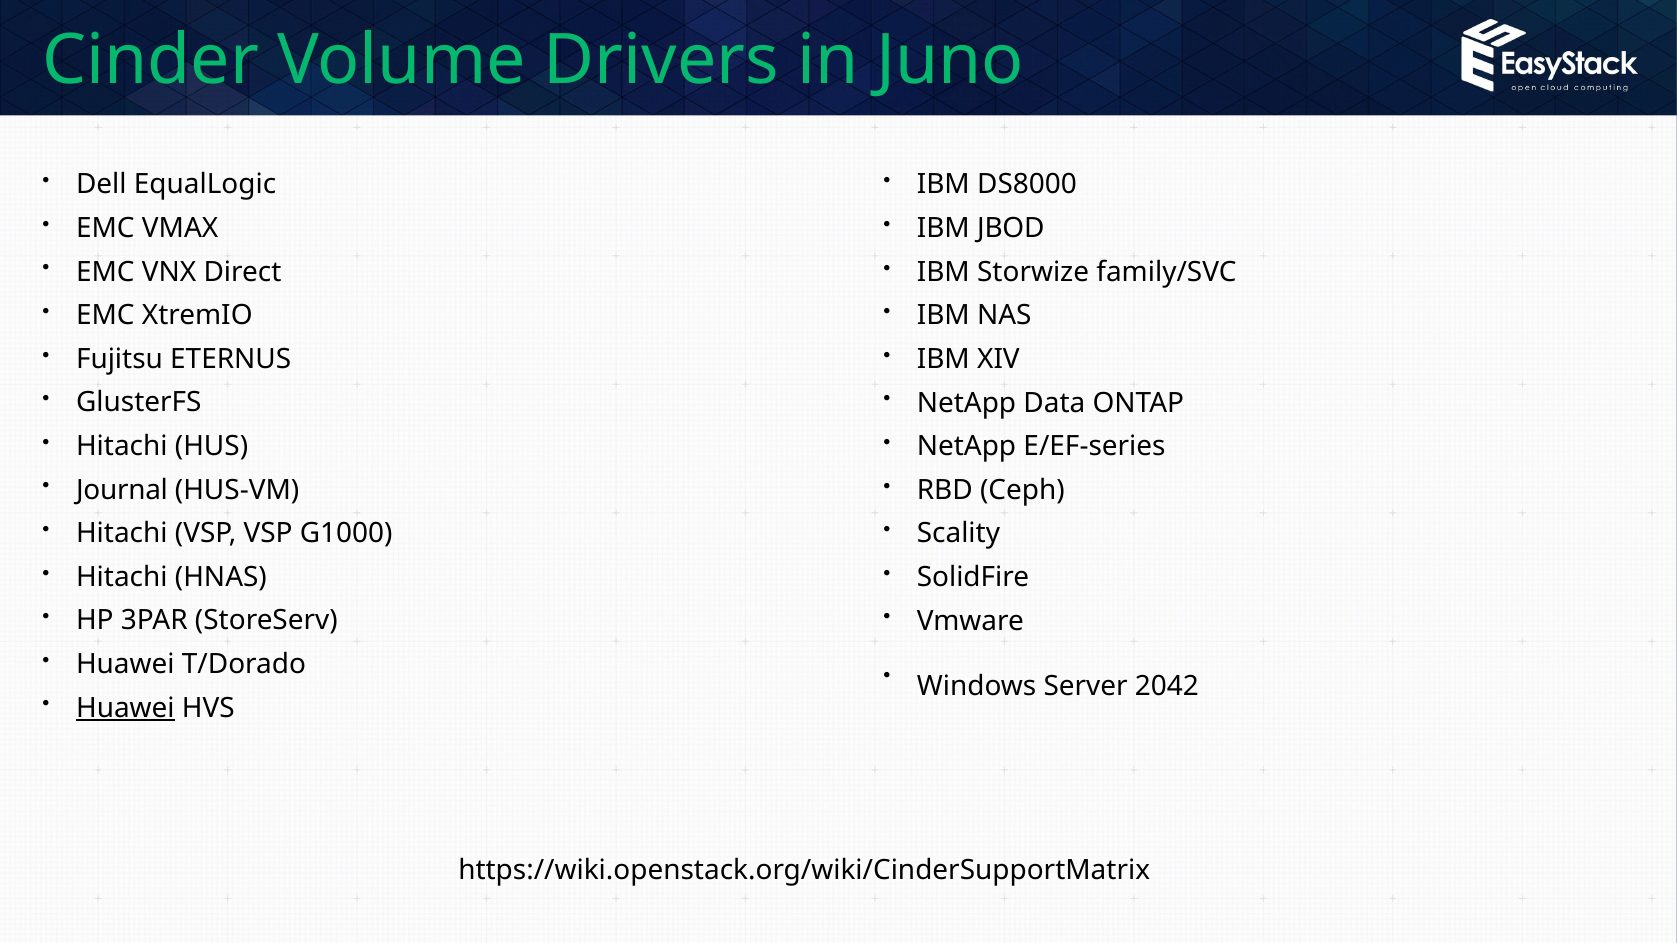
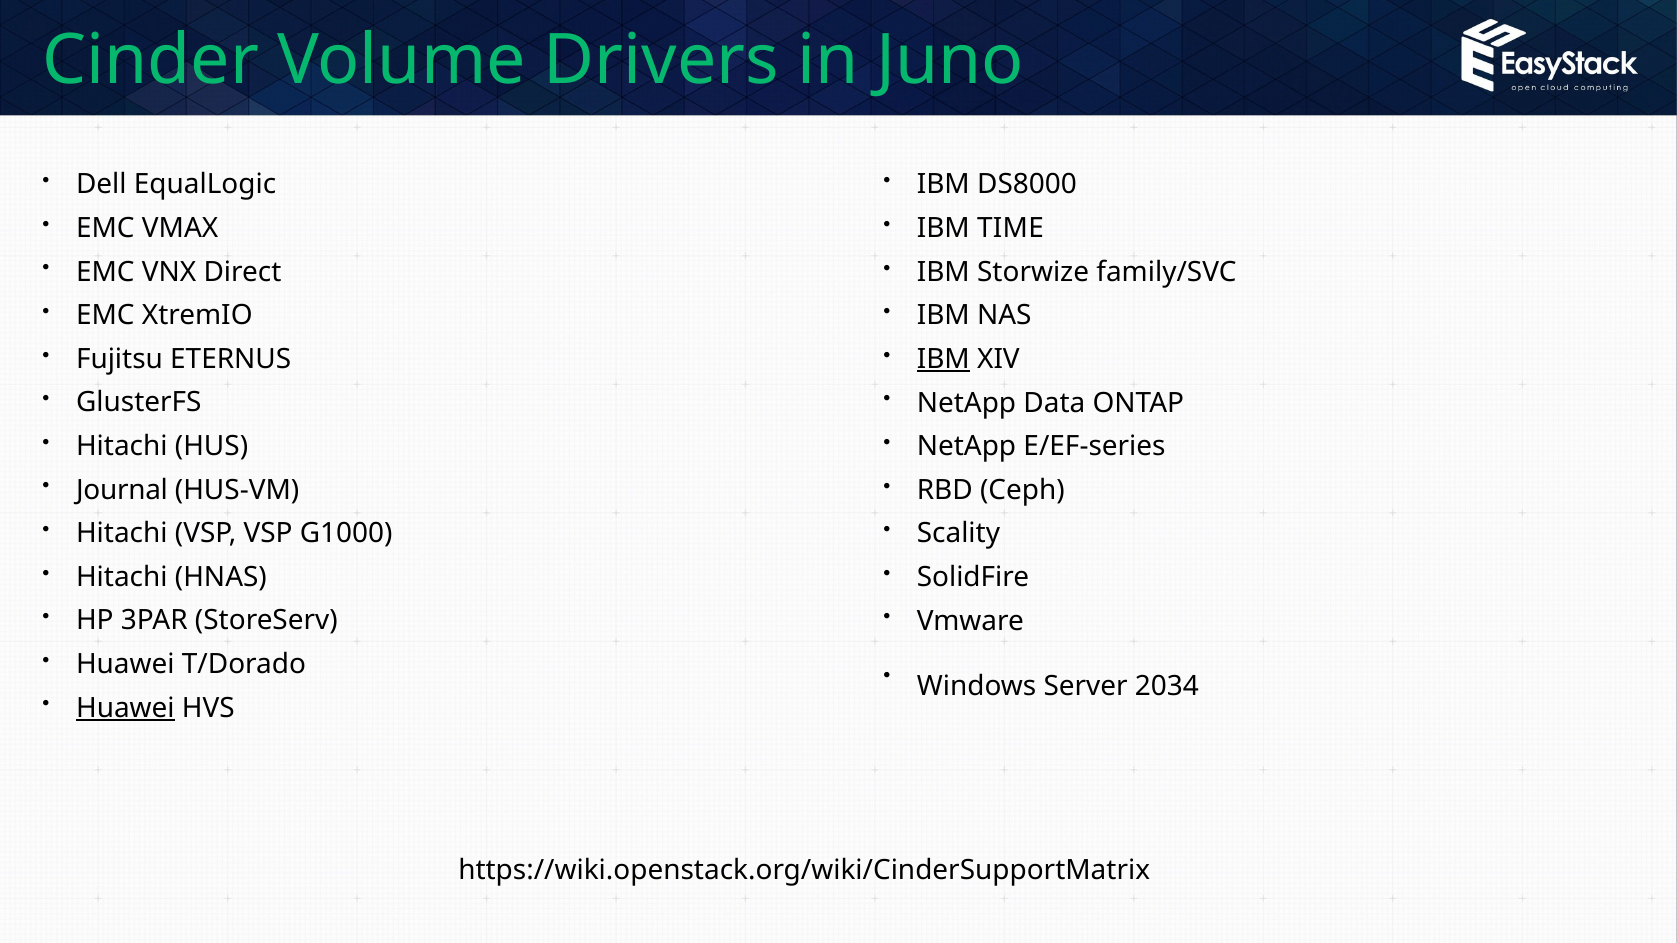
JBOD: JBOD -> TIME (1011, 228)
IBM underline: none -> present (943, 359)
2042: 2042 -> 2034 (1167, 686)
